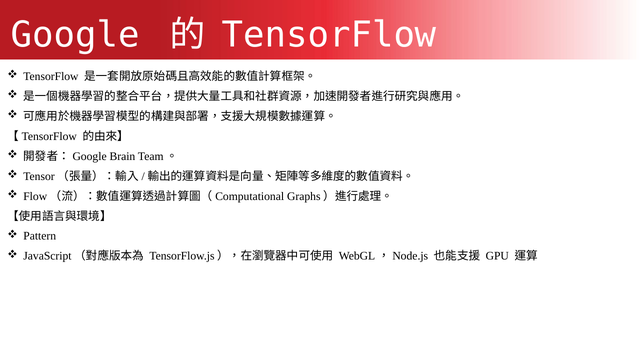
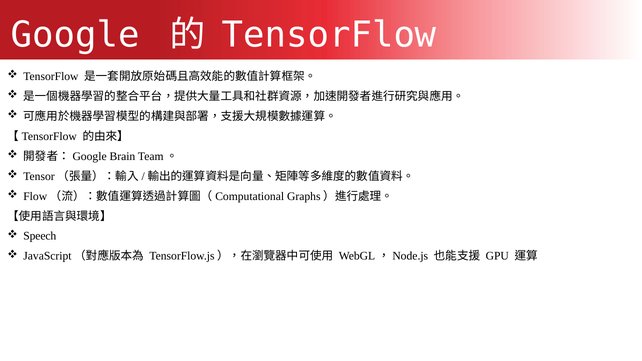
Pattern: Pattern -> Speech (40, 236)
